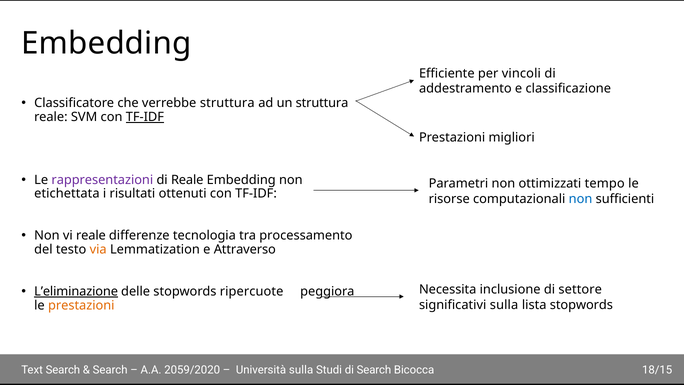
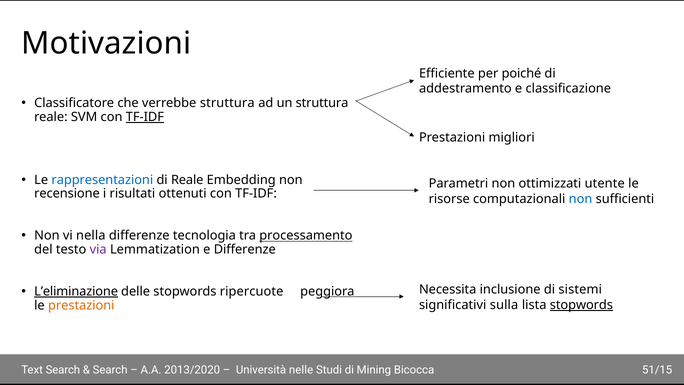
Embedding: Embedding -> Motivazioni (106, 43)
vincoli: vincoli -> poiché (521, 73)
rappresentazioni colour: purple -> blue (102, 180)
tempo: tempo -> utente (605, 184)
etichettata: etichettata -> recensione (67, 194)
vi reale: reale -> nella (91, 236)
processamento underline: none -> present (306, 236)
via colour: orange -> purple (98, 249)
e Attraverso: Attraverso -> Differenze (245, 249)
settore: settore -> sistemi (580, 289)
stopwords underline: none -> present (581, 305)
2059/2020: 2059/2020 -> 2013/2020 (192, 370)
Università sulla: sulla -> nelle (301, 370)
di Search: Search -> Mining (374, 370)
18/15: 18/15 -> 51/15 (657, 370)
